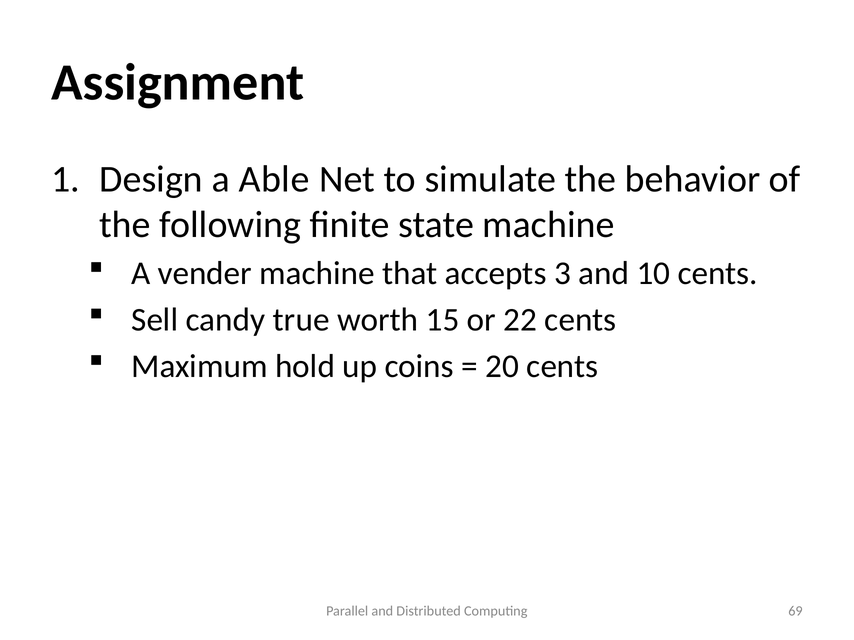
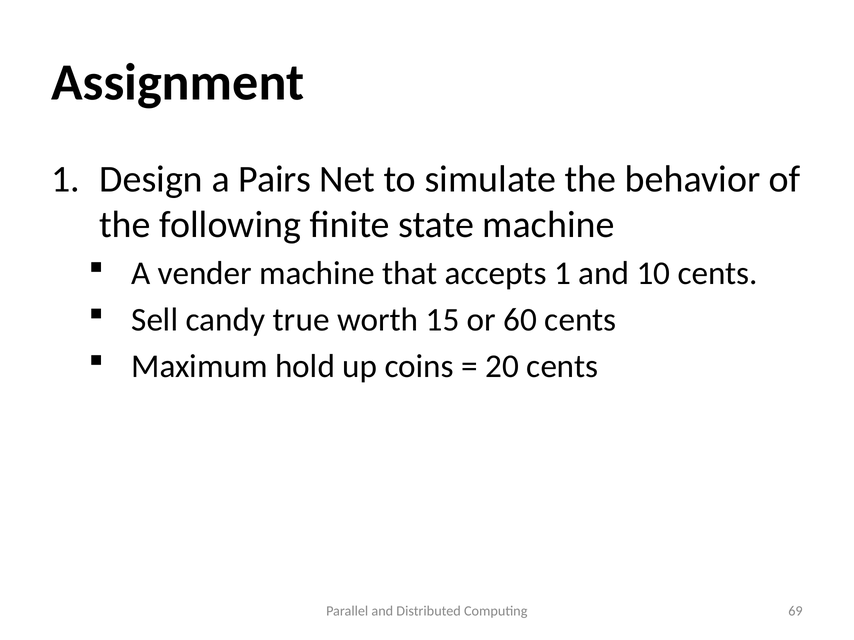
Able: Able -> Pairs (275, 179)
accepts 3: 3 -> 1 (562, 274)
22: 22 -> 60 (520, 320)
